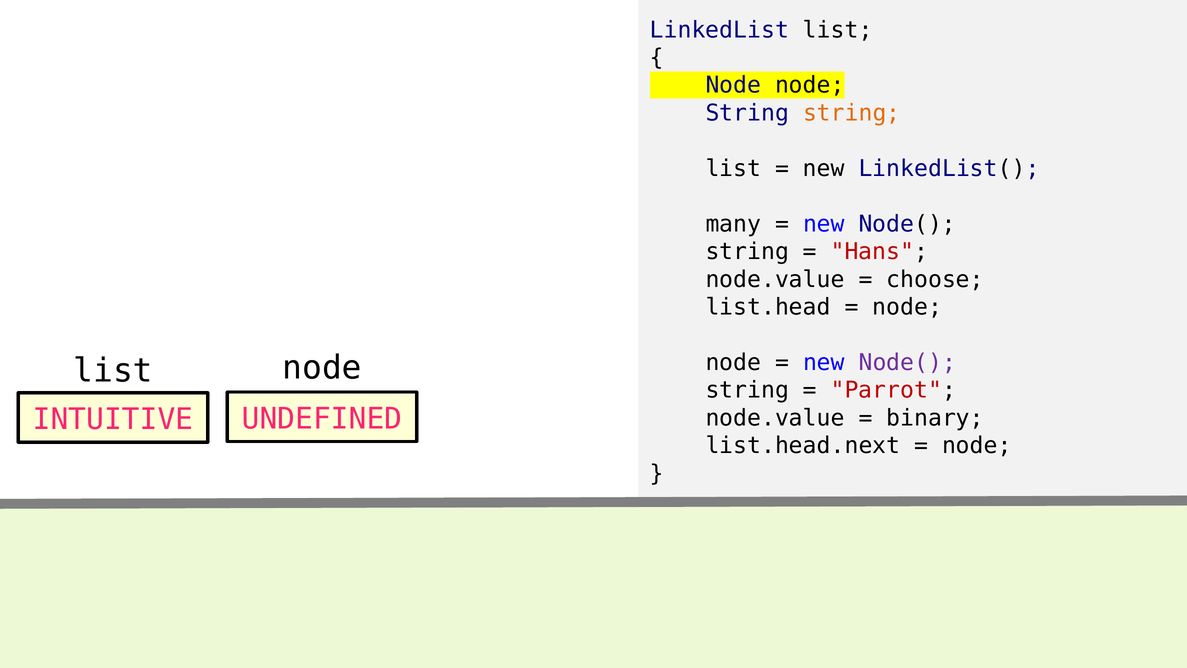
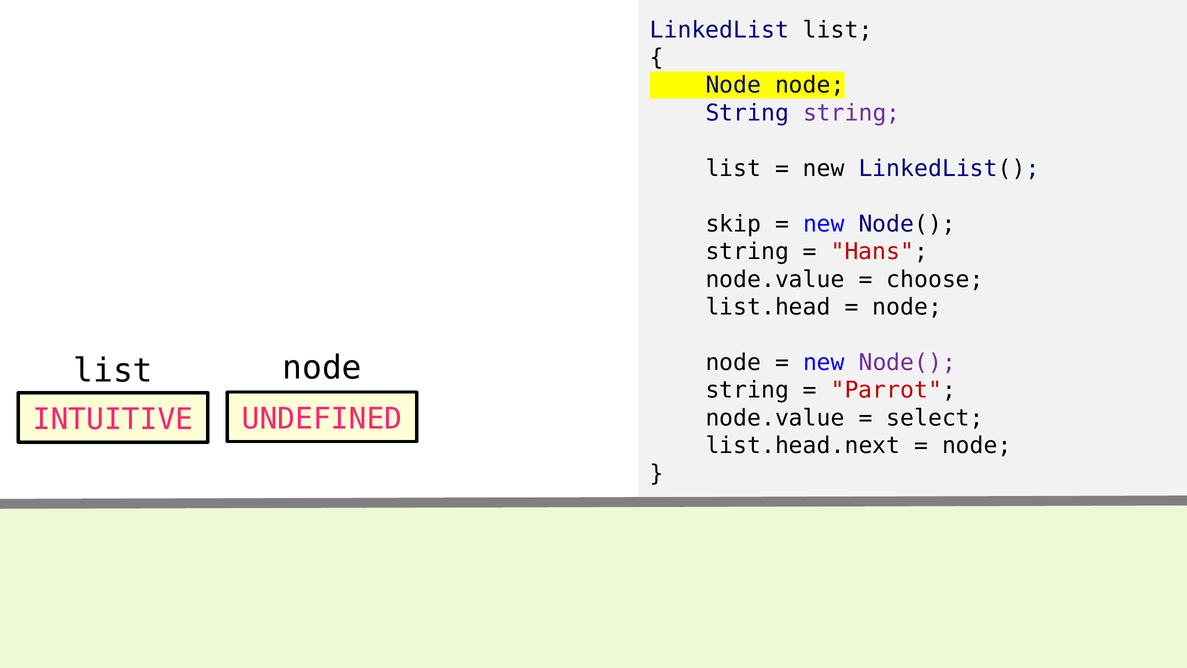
string colour: orange -> purple (852, 113)
many: many -> skip (733, 224)
binary: binary -> select (935, 418)
